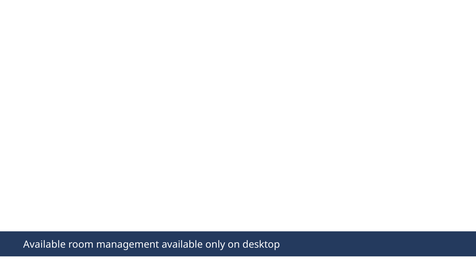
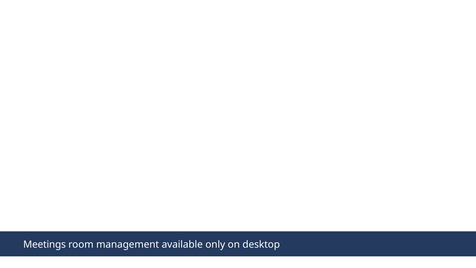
Available: Available -> Meetings (45, 244)
